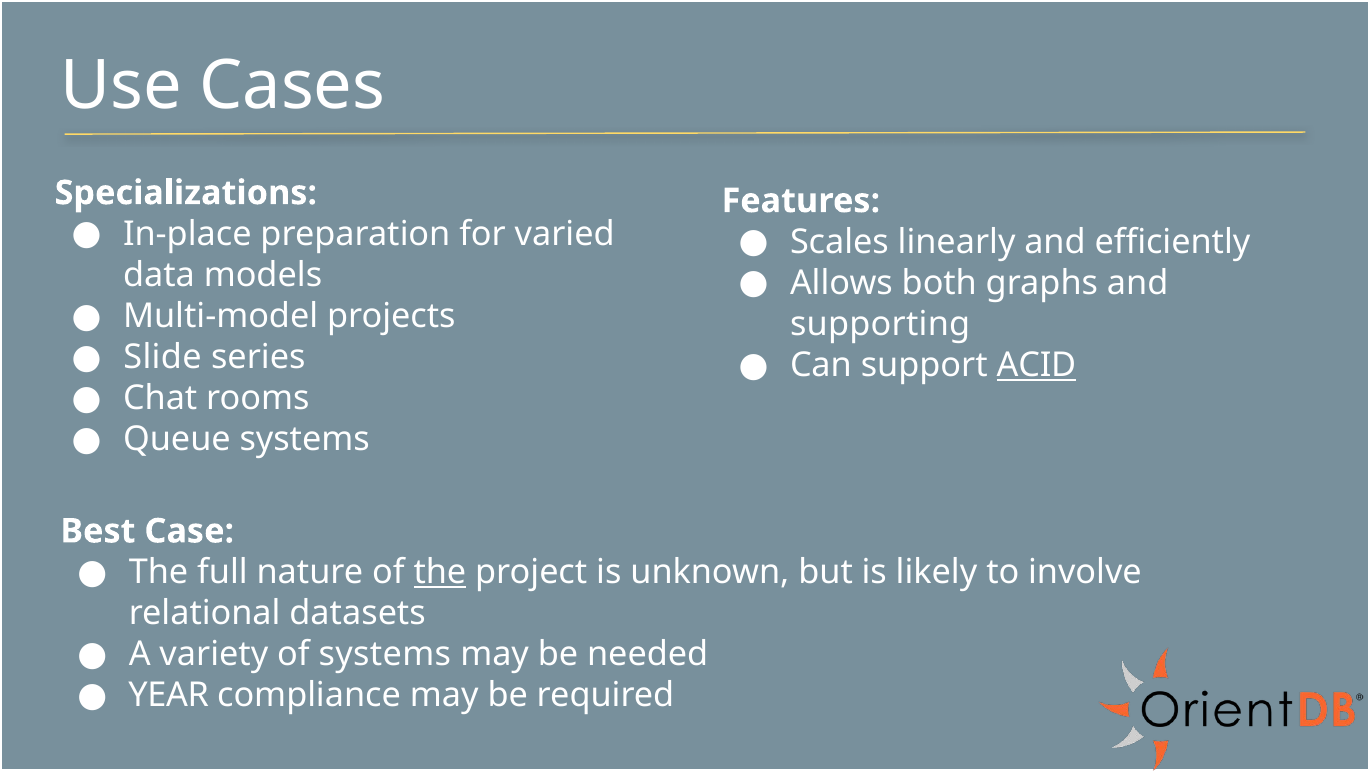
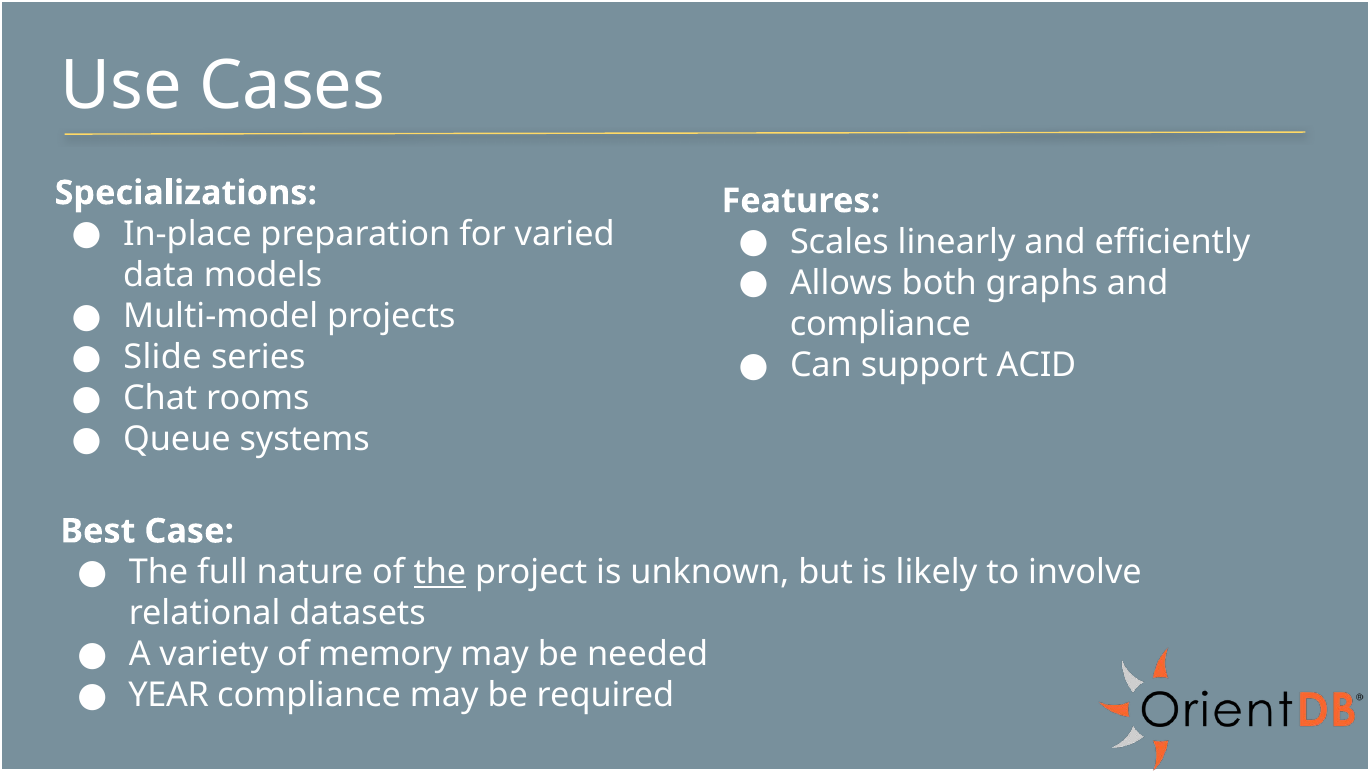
supporting: supporting -> compliance (880, 324)
ACID underline: present -> none (1036, 365)
of systems: systems -> memory (385, 654)
